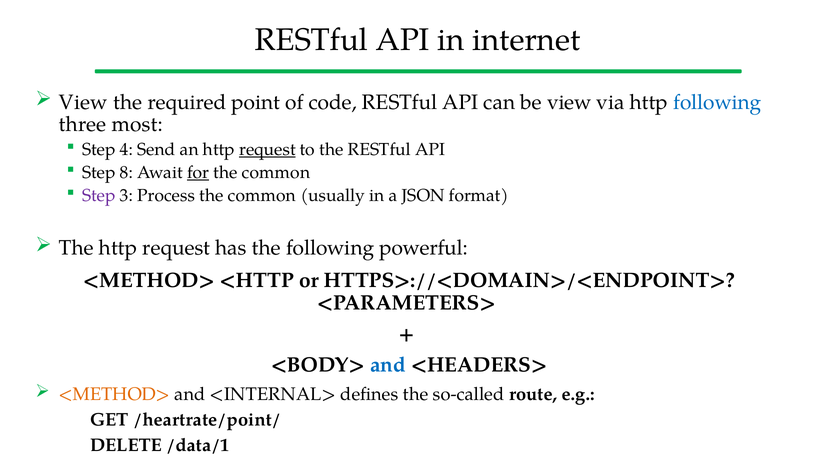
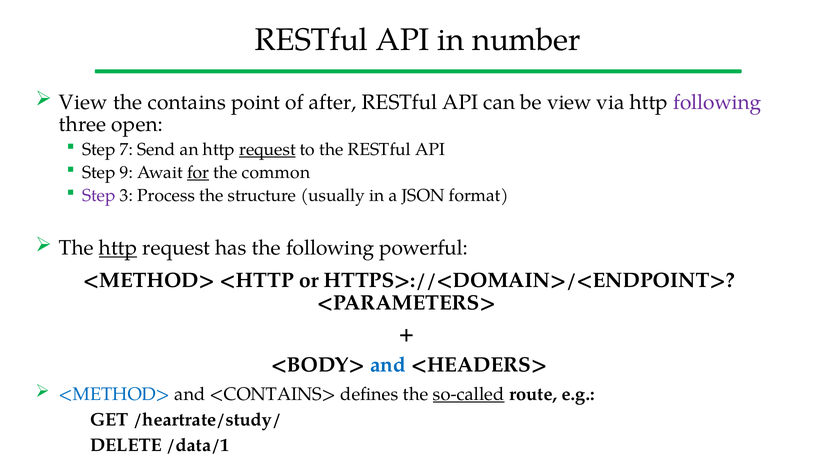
internet: internet -> number (526, 40)
required: required -> contains (187, 102)
code: code -> after (333, 102)
following colour: blue -> purple (717, 102)
most: most -> open (137, 125)
4: 4 -> 7 (126, 150)
8: 8 -> 9 (126, 173)
Process the common: common -> structure (262, 196)
http underline: none -> present (118, 248)
<METHOD> colour: orange -> blue (114, 395)
<INTERNAL>: <INTERNAL> -> <CONTAINS> (273, 395)
so-called underline: none -> present (469, 395)
/heartrate/point/: /heartrate/point/ -> /heartrate/study/ (207, 420)
